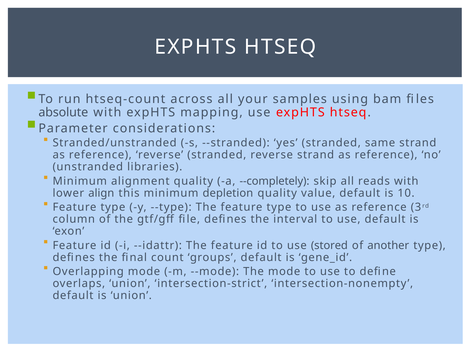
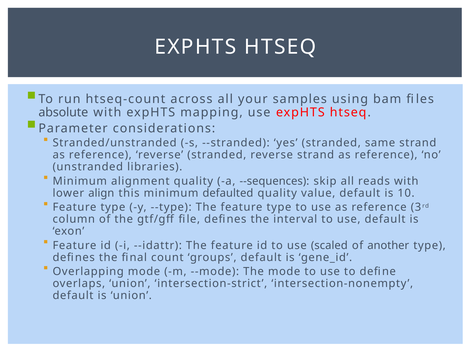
--completely: --completely -> --sequences (274, 181)
depletion: depletion -> defaulted (228, 193)
stored: stored -> scaled (329, 246)
